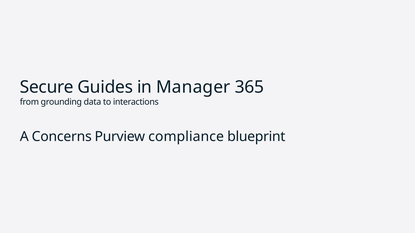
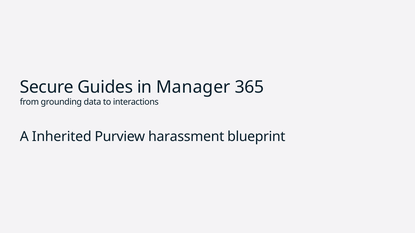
Concerns: Concerns -> Inherited (62, 137)
compliance: compliance -> harassment (186, 137)
